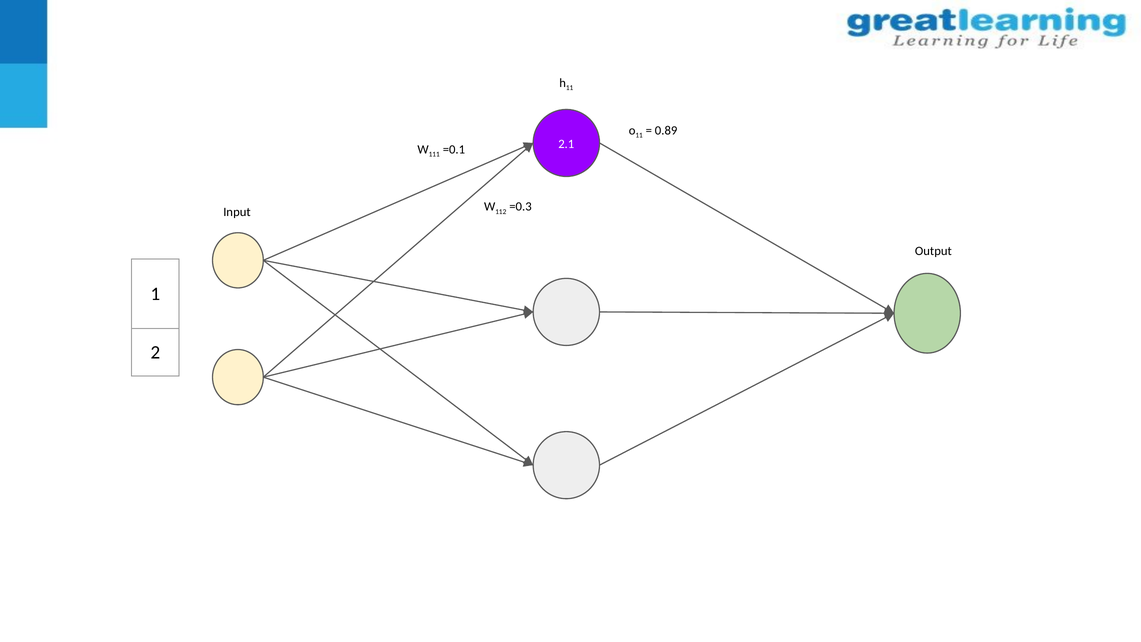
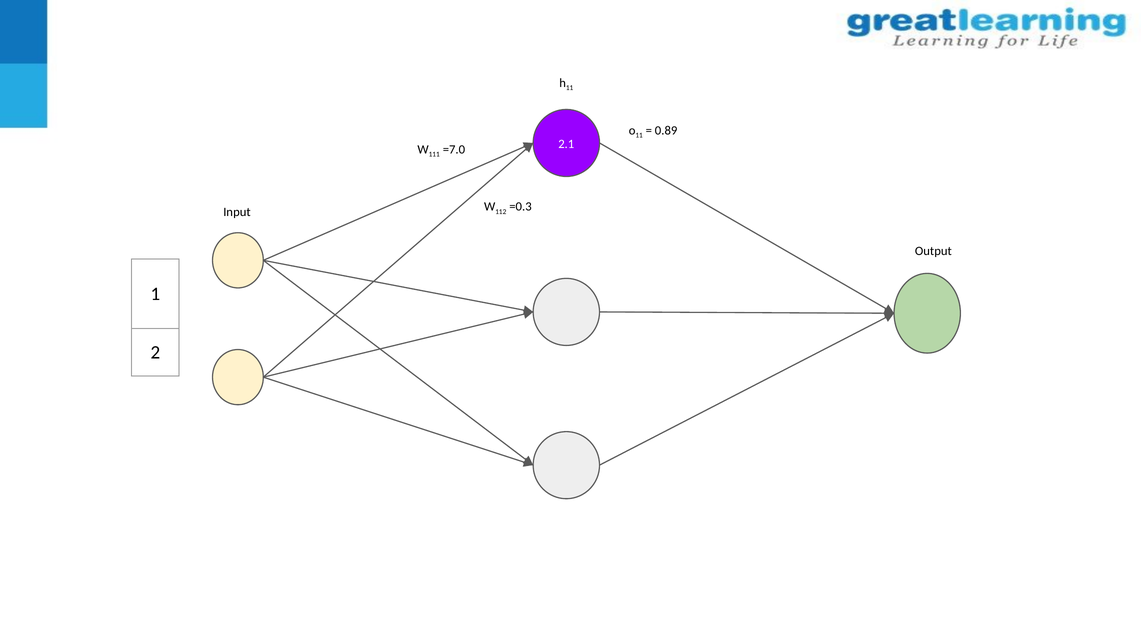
=0.1: =0.1 -> =7.0 (454, 150)
